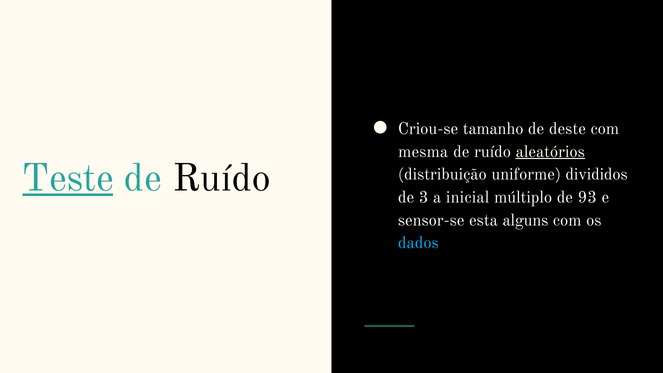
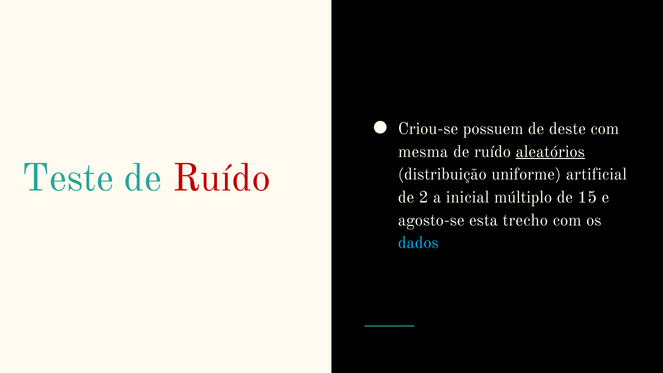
tamanho: tamanho -> possuem (493, 129)
Teste underline: present -> none (68, 178)
Ruído colour: black -> red (222, 178)
divididos: divididos -> artificial (596, 174)
3: 3 -> 2 (424, 197)
93: 93 -> 15 (587, 197)
sensor-se: sensor-se -> agosto-se (431, 220)
alguns: alguns -> trecho (525, 220)
